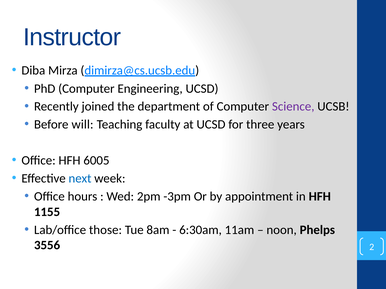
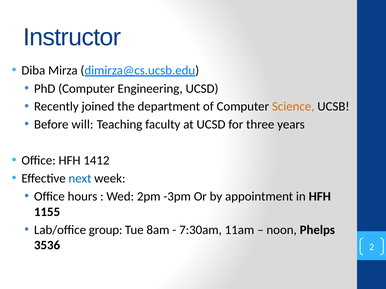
Science colour: purple -> orange (293, 107)
6005: 6005 -> 1412 (96, 161)
those: those -> group (106, 230)
6:30am: 6:30am -> 7:30am (201, 230)
3556: 3556 -> 3536 (47, 246)
